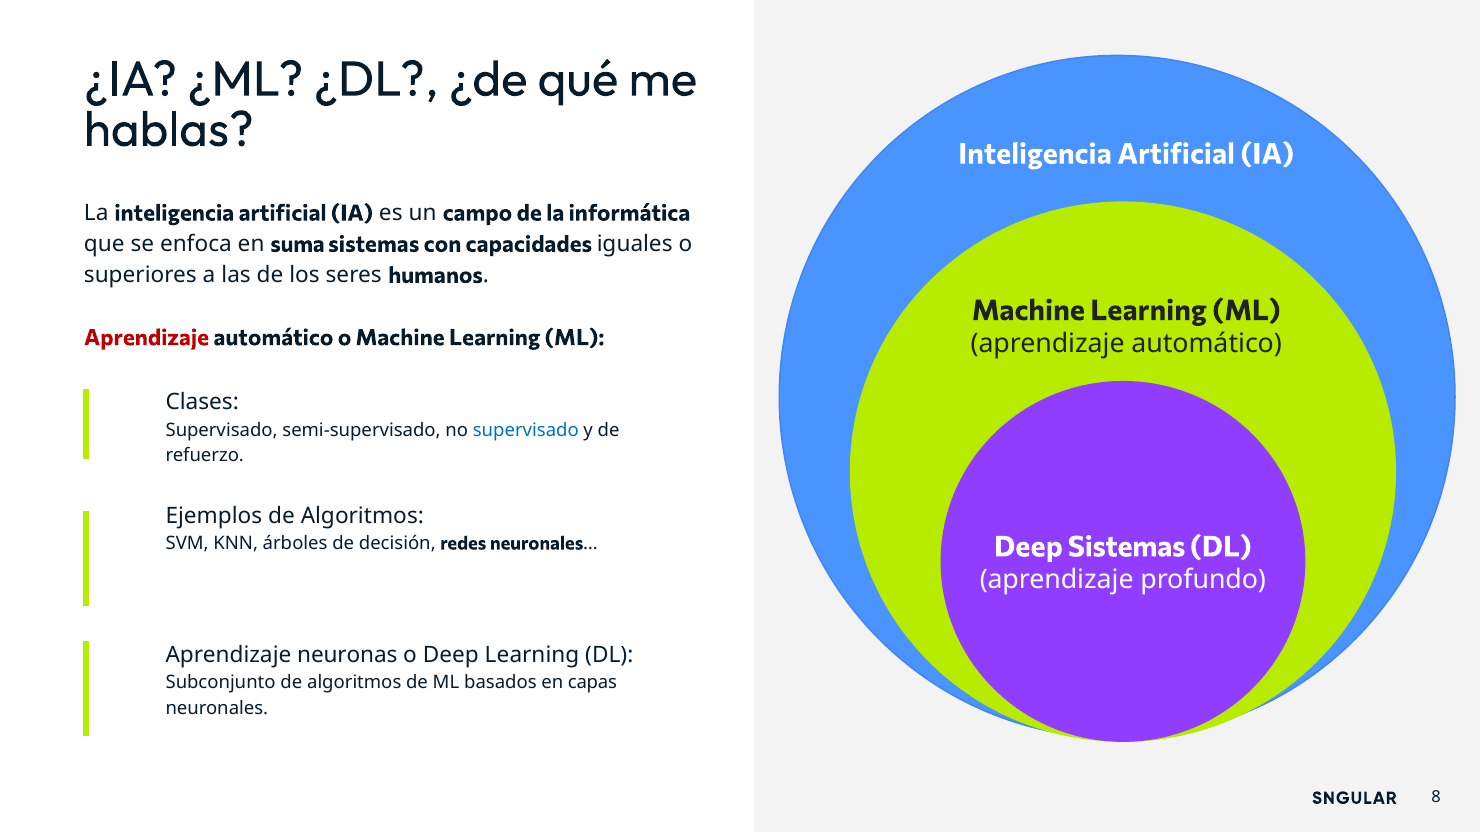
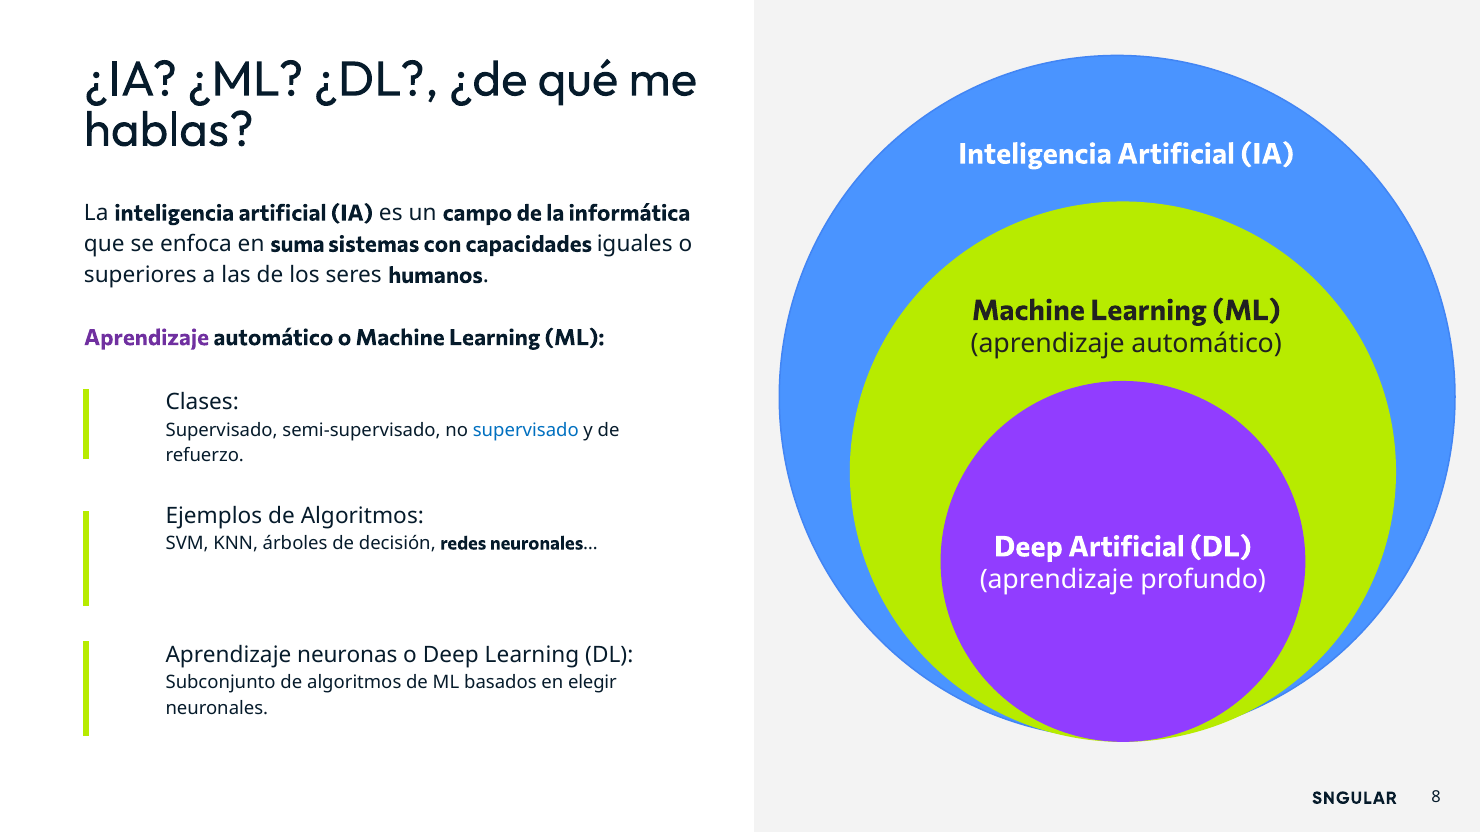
Aprendizaje colour: red -> purple (147, 338)
Deep Sistemas: Sistemas -> Artificial (1126, 547)
capas: capas -> elegir (592, 683)
